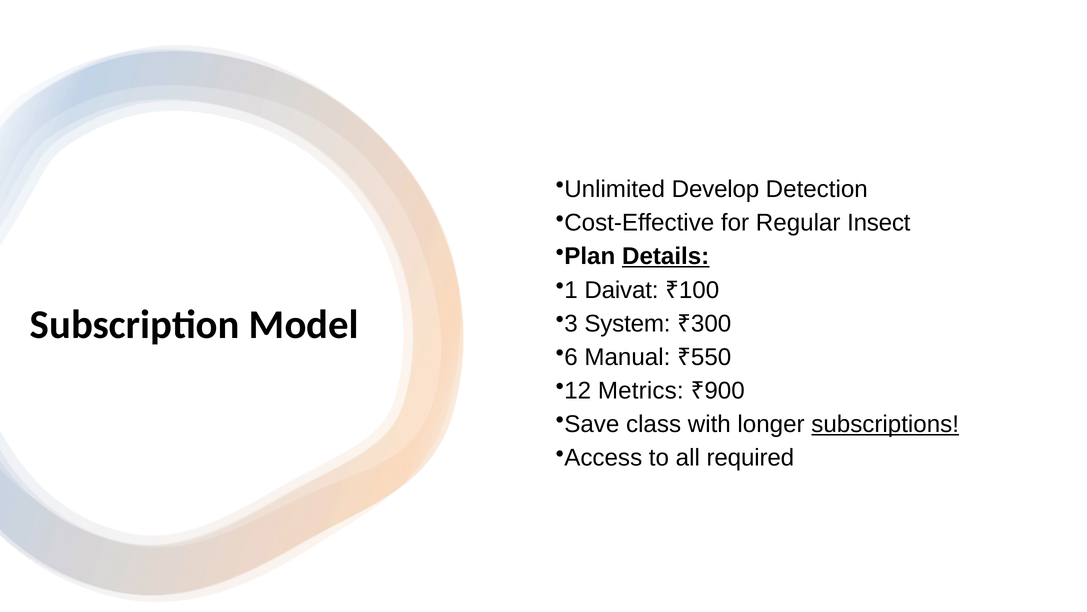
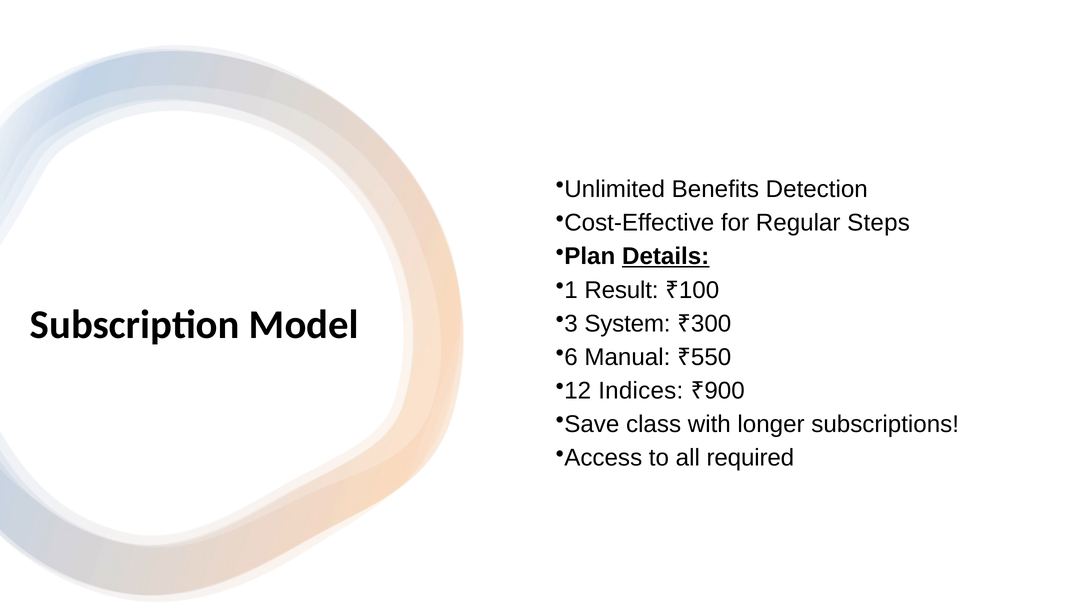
Develop: Develop -> Benefits (715, 189)
Insect: Insect -> Steps (879, 223)
Daivat: Daivat -> Result (621, 290)
Metrics: Metrics -> Indices (641, 390)
subscriptions underline: present -> none (885, 424)
